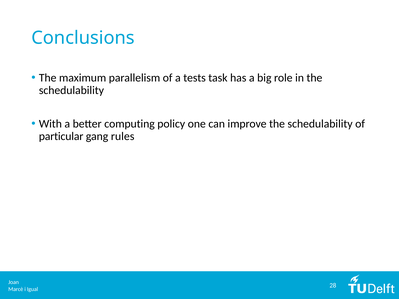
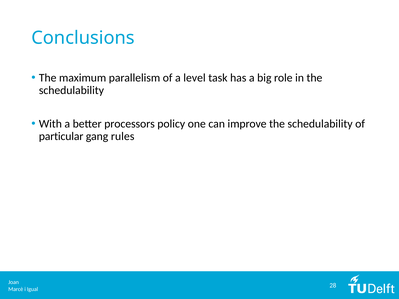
tests: tests -> level (194, 78)
computing: computing -> processors (130, 124)
